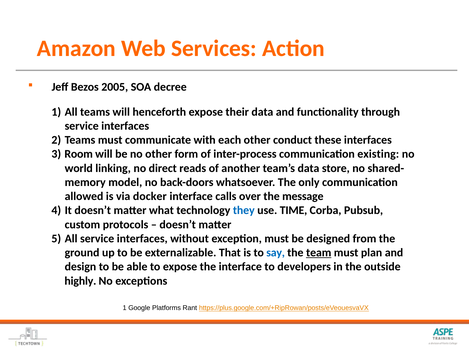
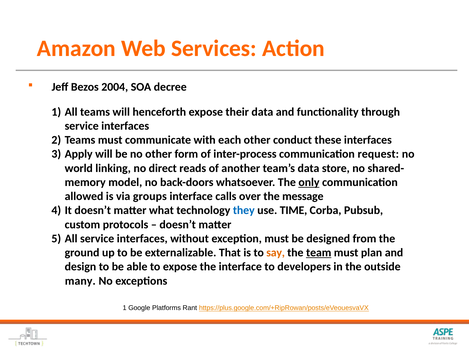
2005: 2005 -> 2004 (115, 87)
Room: Room -> Apply (79, 154)
existing: existing -> request (378, 154)
only underline: none -> present (309, 182)
docker: docker -> groups (150, 196)
say colour: blue -> orange (276, 252)
highly: highly -> many (80, 281)
